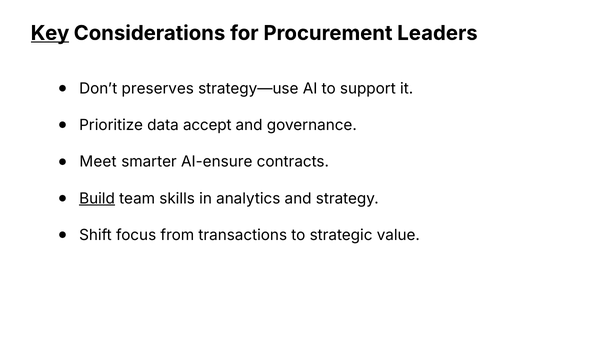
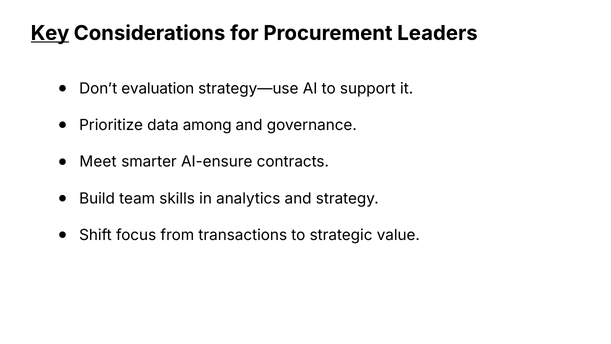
preserves: preserves -> evaluation (158, 88)
accept: accept -> among (207, 125)
Build underline: present -> none (97, 198)
